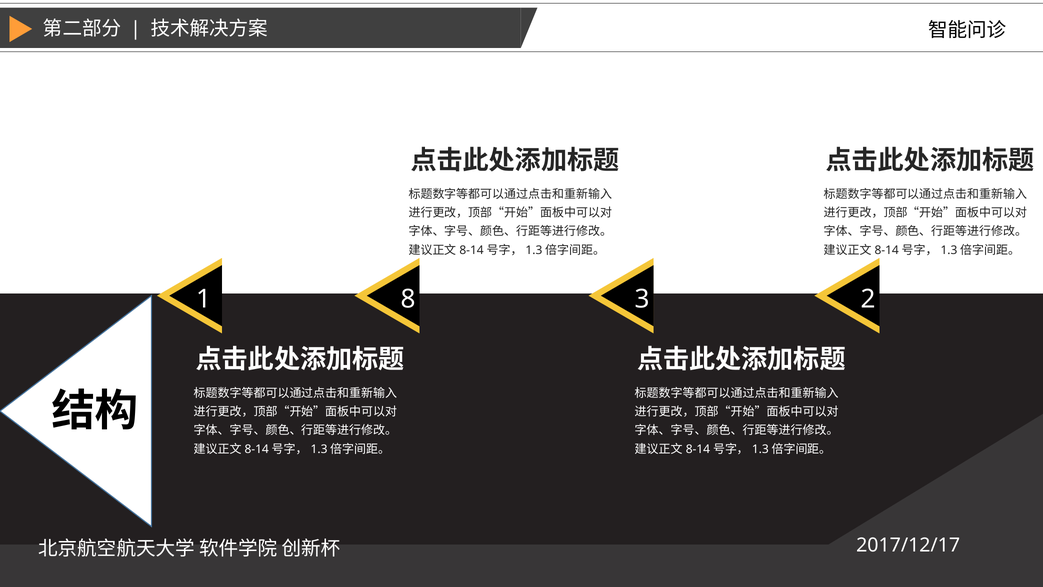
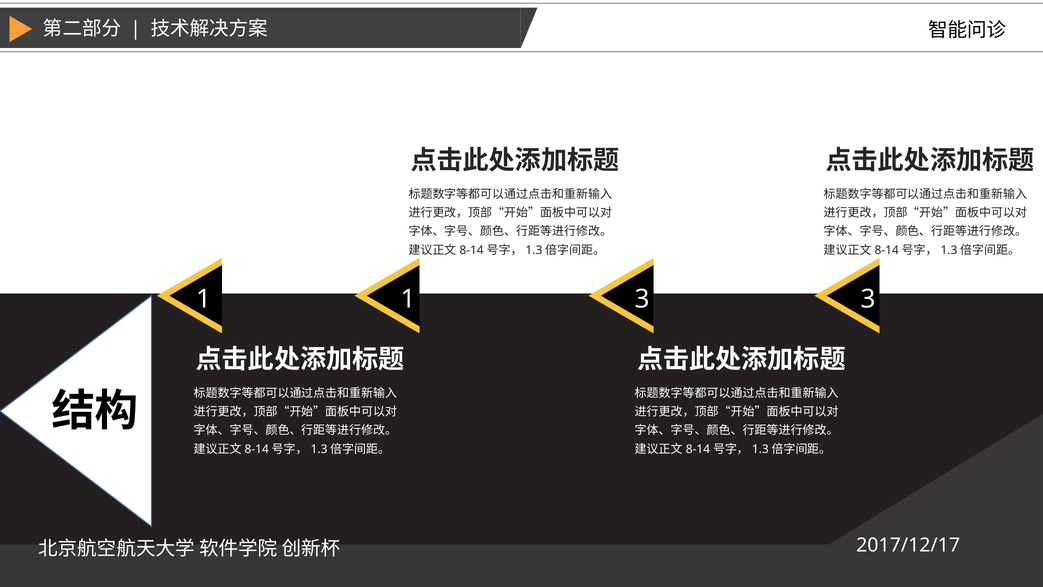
1 8: 8 -> 1 (408, 299)
3 2: 2 -> 3 (868, 299)
